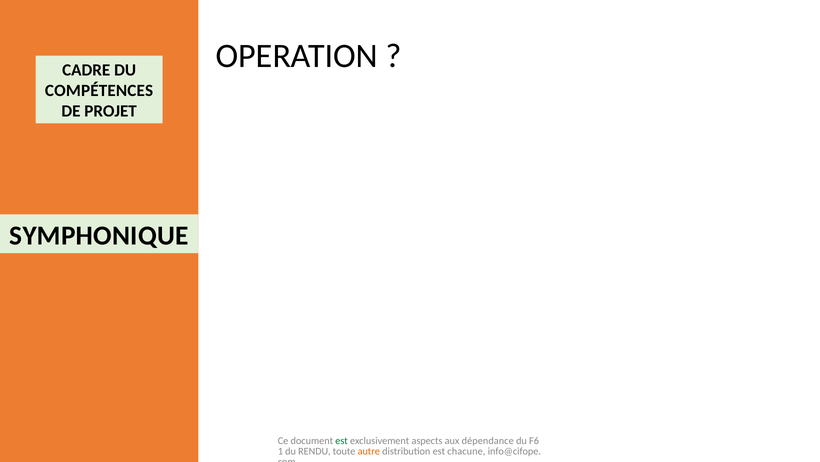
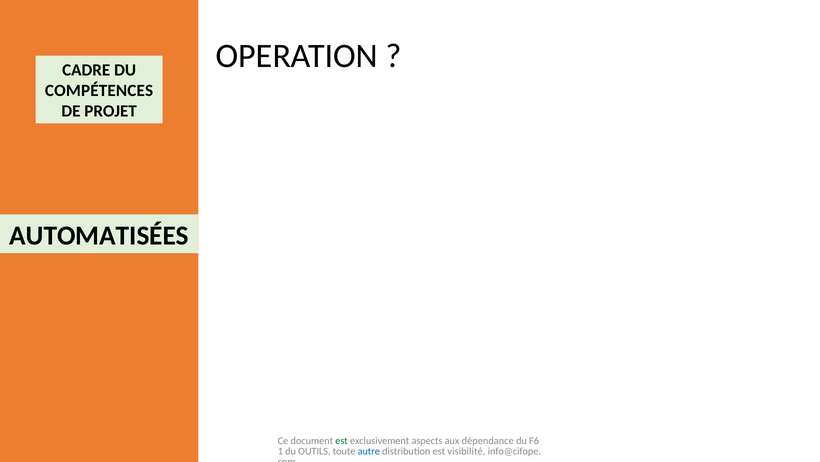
SYMPHONIQUE: SYMPHONIQUE -> AUTOMATISÉES (99, 235)
RENDU: RENDU -> OUTILS (314, 451)
autre colour: orange -> blue (369, 451)
chacune: chacune -> visibilité (466, 451)
